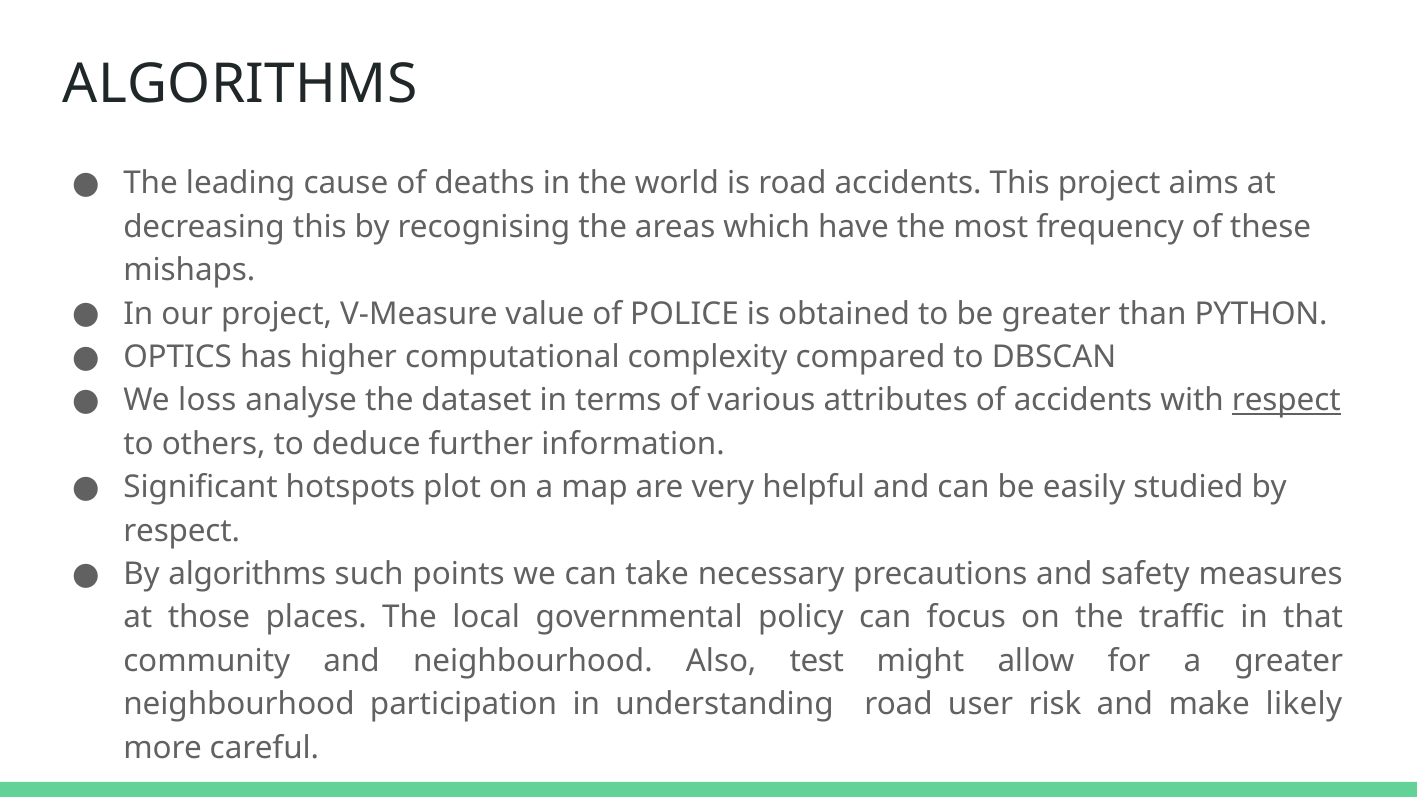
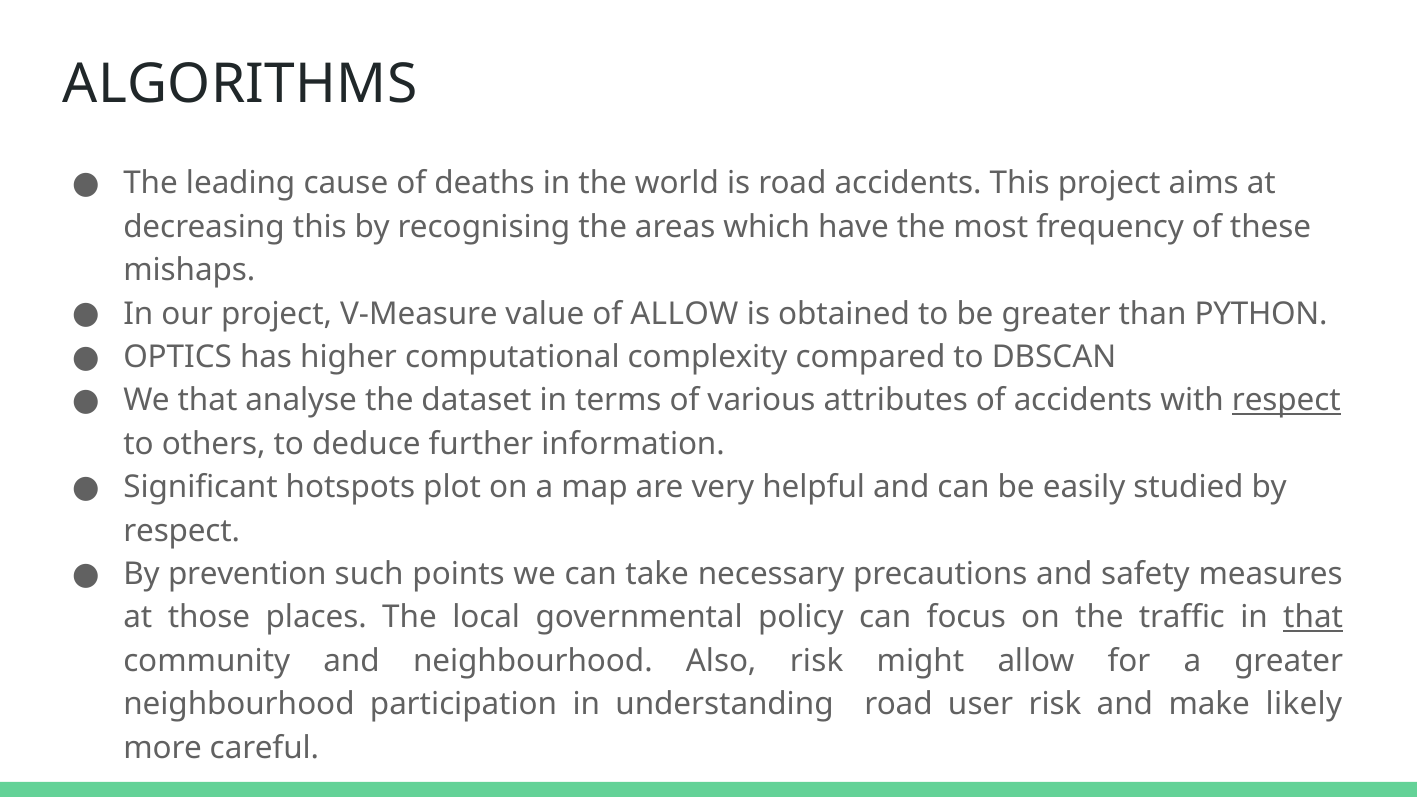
of POLICE: POLICE -> ALLOW (684, 314)
We loss: loss -> that (208, 401)
By algorithms: algorithms -> prevention (247, 574)
that underline: none -> present (1313, 618)
Also test: test -> risk (817, 661)
